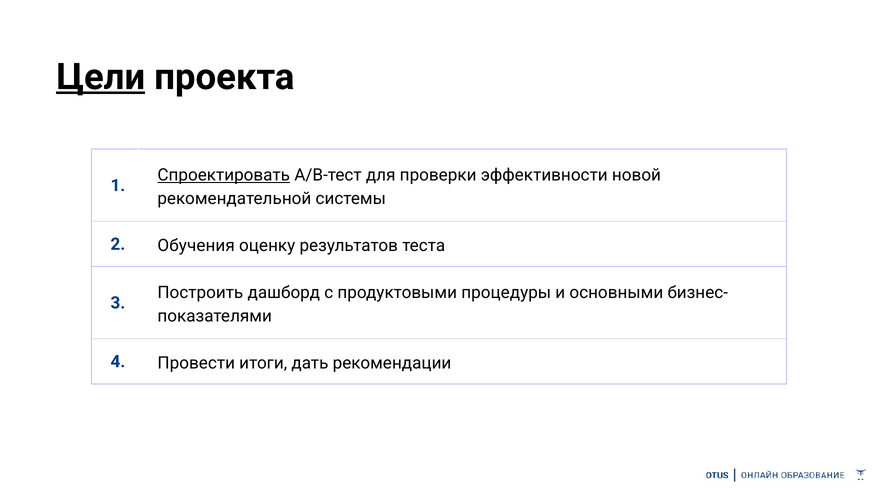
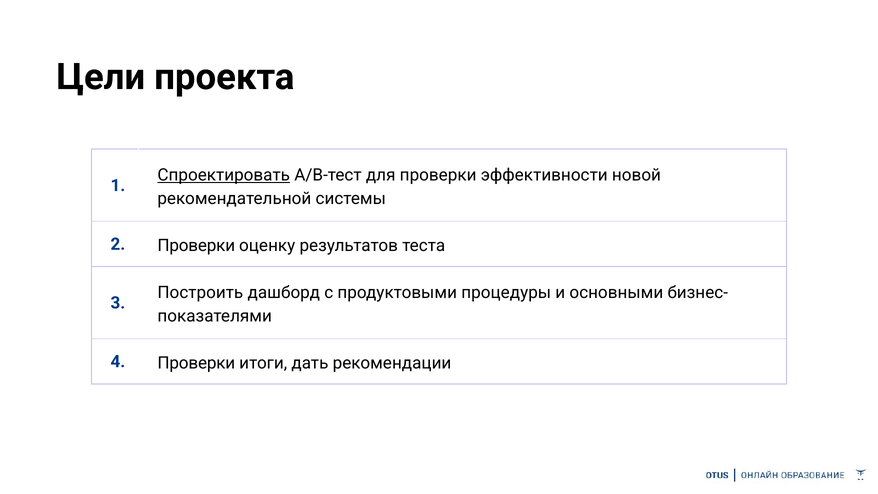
Цели underline: present -> none (101, 77)
2 Обучения: Обучения -> Проверки (196, 246)
4 Провести: Провести -> Проверки (196, 363)
